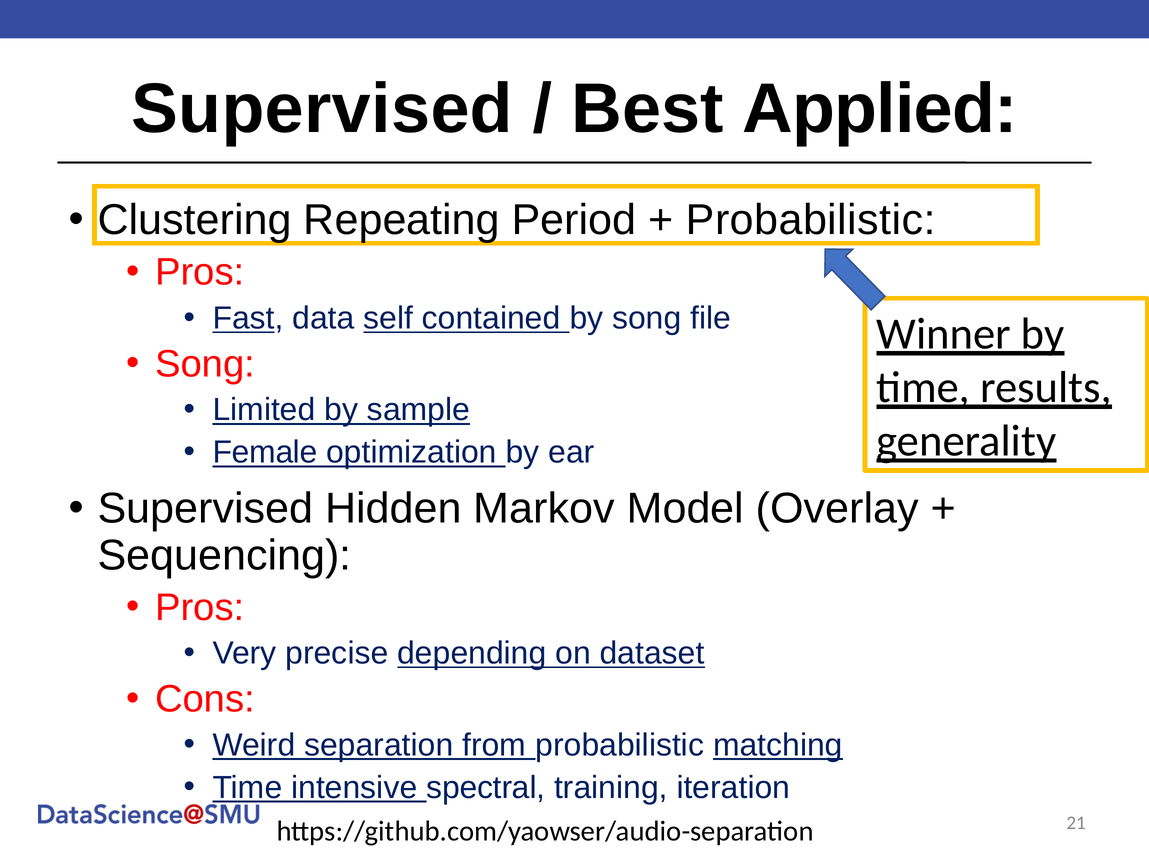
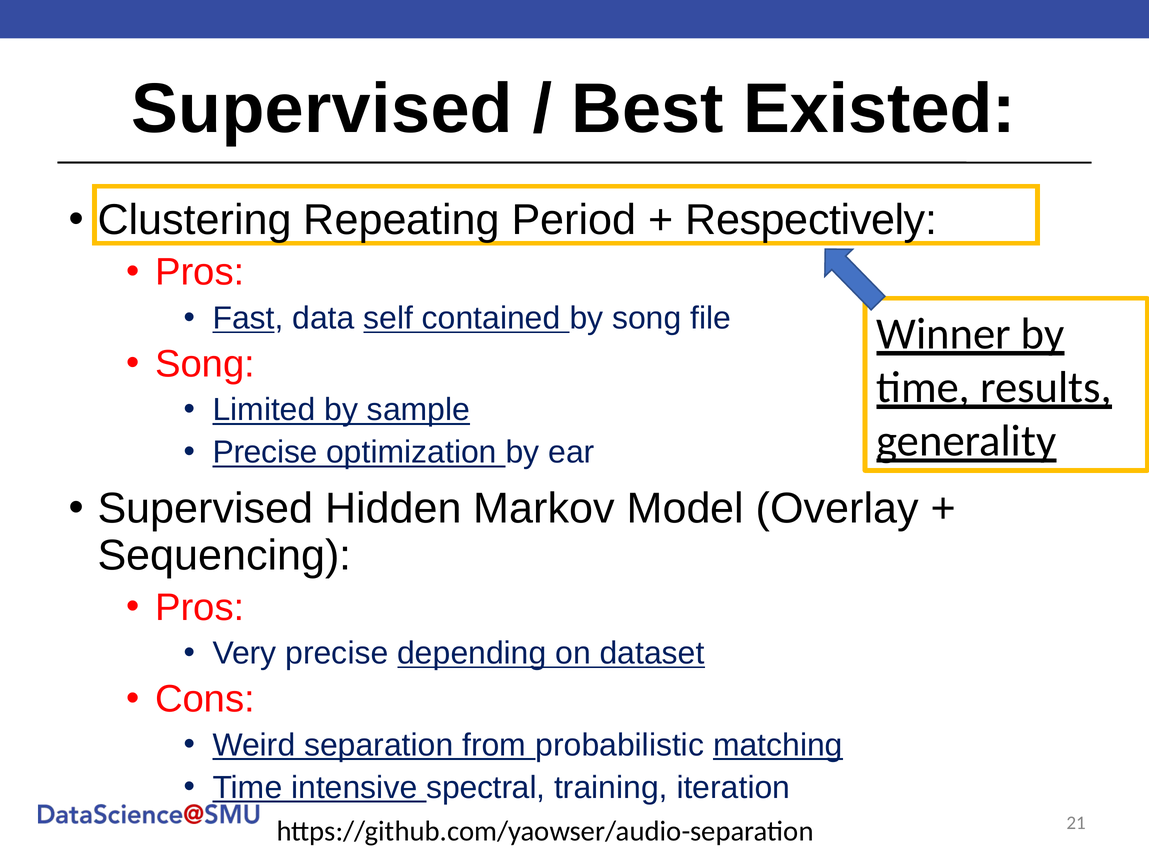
Applied: Applied -> Existed (880, 109)
Probabilistic: Probabilistic -> Respectively (811, 220)
Female: Female -> Precise (265, 452)
